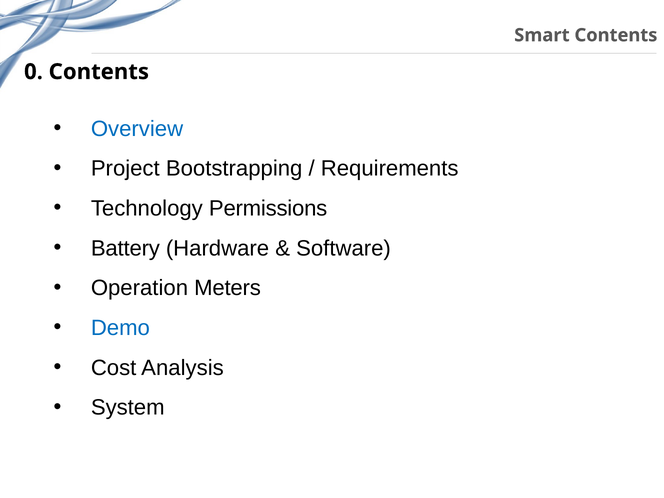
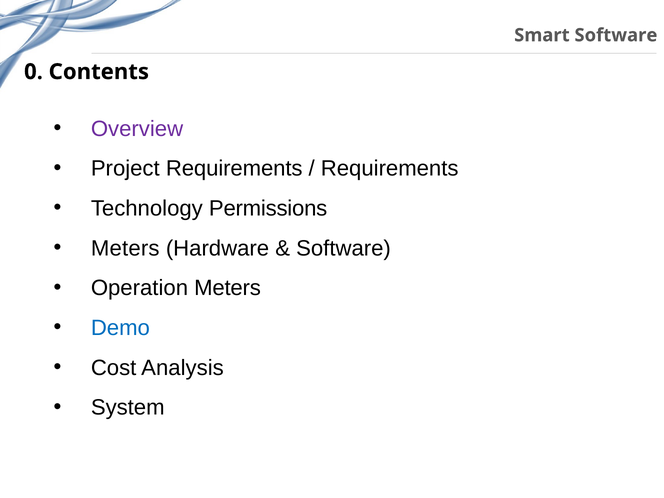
Smart Contents: Contents -> Software (616, 35)
Overview colour: blue -> purple (137, 129)
Project Bootstrapping: Bootstrapping -> Requirements (234, 169)
Battery: Battery -> Meters (125, 248)
